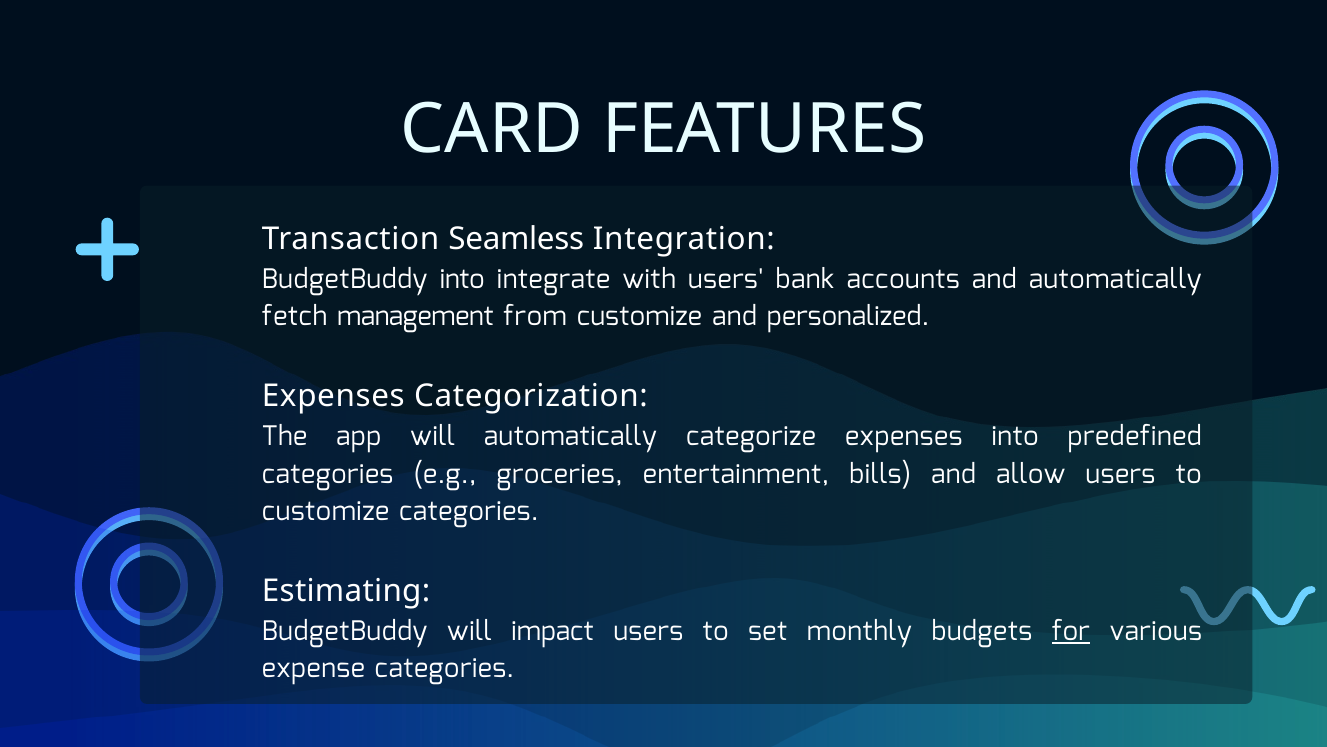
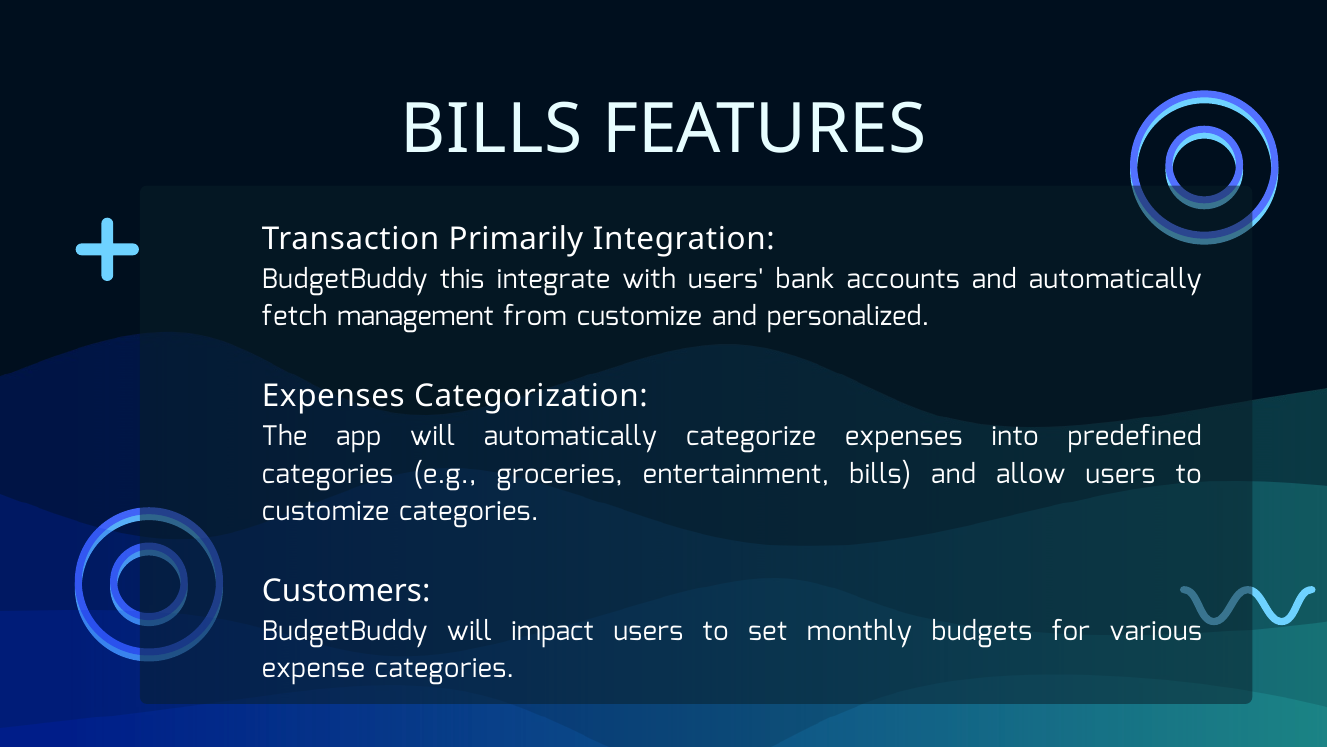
CARD: CARD -> BILLS (492, 130)
Seamless: Seamless -> Primarily (516, 239)
BudgetBuddy into: into -> this (462, 279)
Estimating: Estimating -> Customers (346, 591)
for underline: present -> none (1071, 631)
